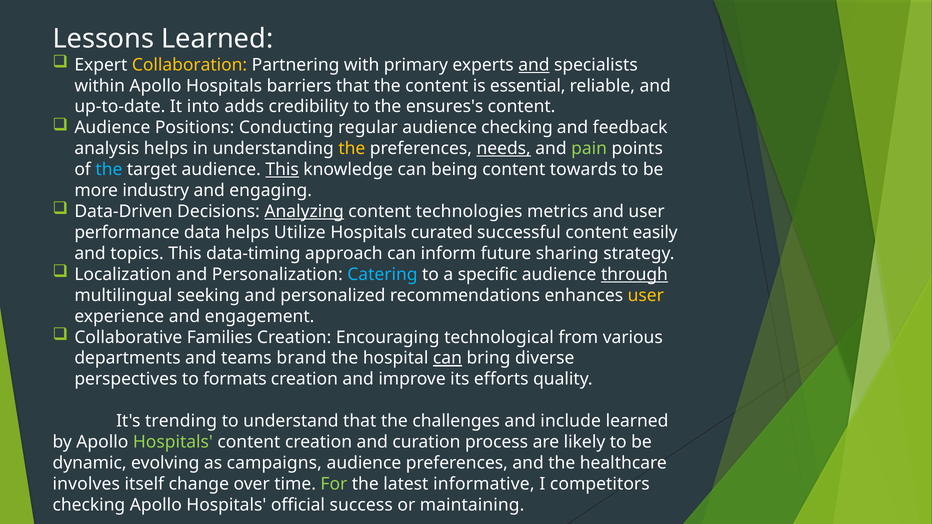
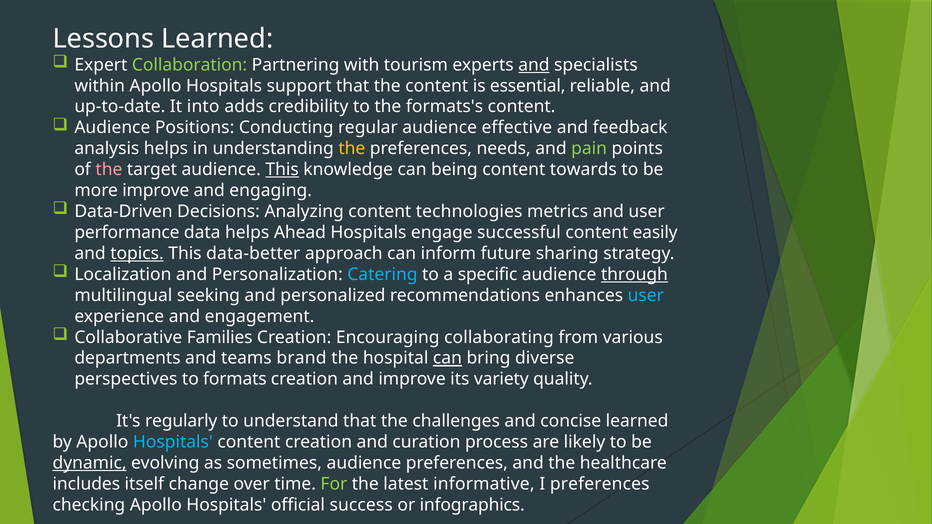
Collaboration colour: yellow -> light green (190, 65)
primary: primary -> tourism (416, 65)
barriers: barriers -> support (299, 86)
ensures's: ensures's -> formats's (445, 107)
audience checking: checking -> effective (517, 128)
needs underline: present -> none (504, 149)
the colour: light blue -> pink (109, 170)
more industry: industry -> improve (156, 191)
Analyzing underline: present -> none (304, 212)
Utilize: Utilize -> Ahead (300, 233)
curated: curated -> engage (442, 233)
topics underline: none -> present (137, 254)
data-timing: data-timing -> data-better (253, 254)
user colour: yellow -> light blue (646, 295)
technological: technological -> collaborating (499, 337)
efforts: efforts -> variety (501, 379)
trending: trending -> regularly (181, 421)
include: include -> concise (571, 421)
Hospitals colour: light green -> light blue (173, 442)
dynamic underline: none -> present (90, 463)
campaigns: campaigns -> sometimes (274, 463)
involves: involves -> includes (86, 484)
I competitors: competitors -> preferences (600, 484)
maintaining: maintaining -> infographics (472, 505)
